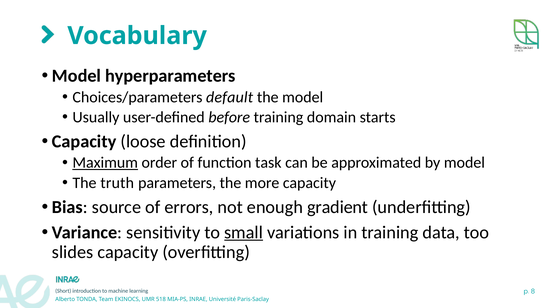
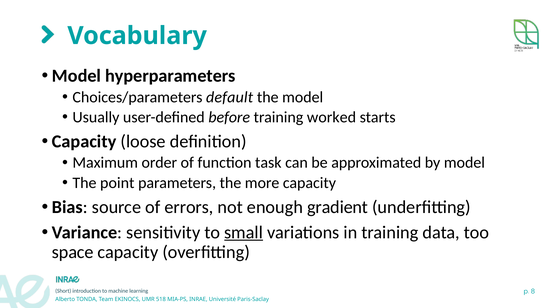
domain: domain -> worked (331, 117)
Maximum underline: present -> none (105, 163)
truth: truth -> point (117, 183)
slides: slides -> space (73, 252)
